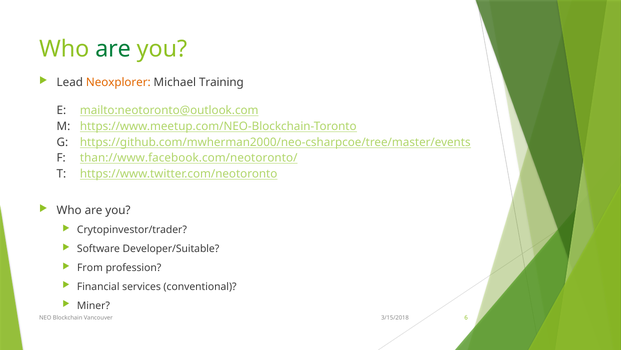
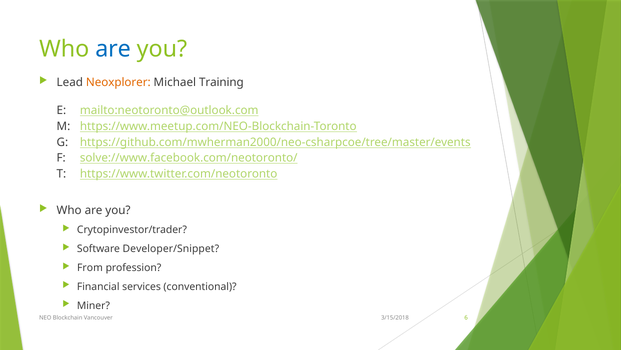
are colour: green -> blue (113, 49)
than://www.facebook.com/neotoronto/: than://www.facebook.com/neotoronto/ -> solve://www.facebook.com/neotoronto/ (189, 158)
Developer/Suitable: Developer/Suitable -> Developer/Snippet (171, 248)
